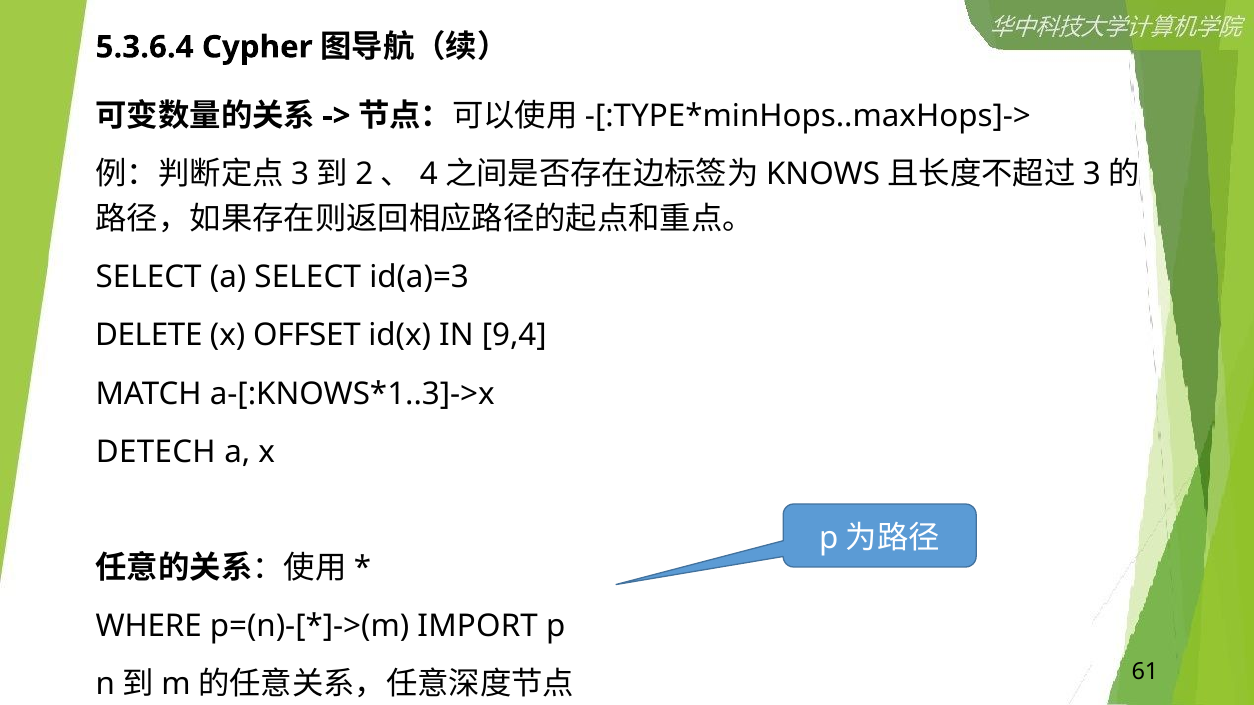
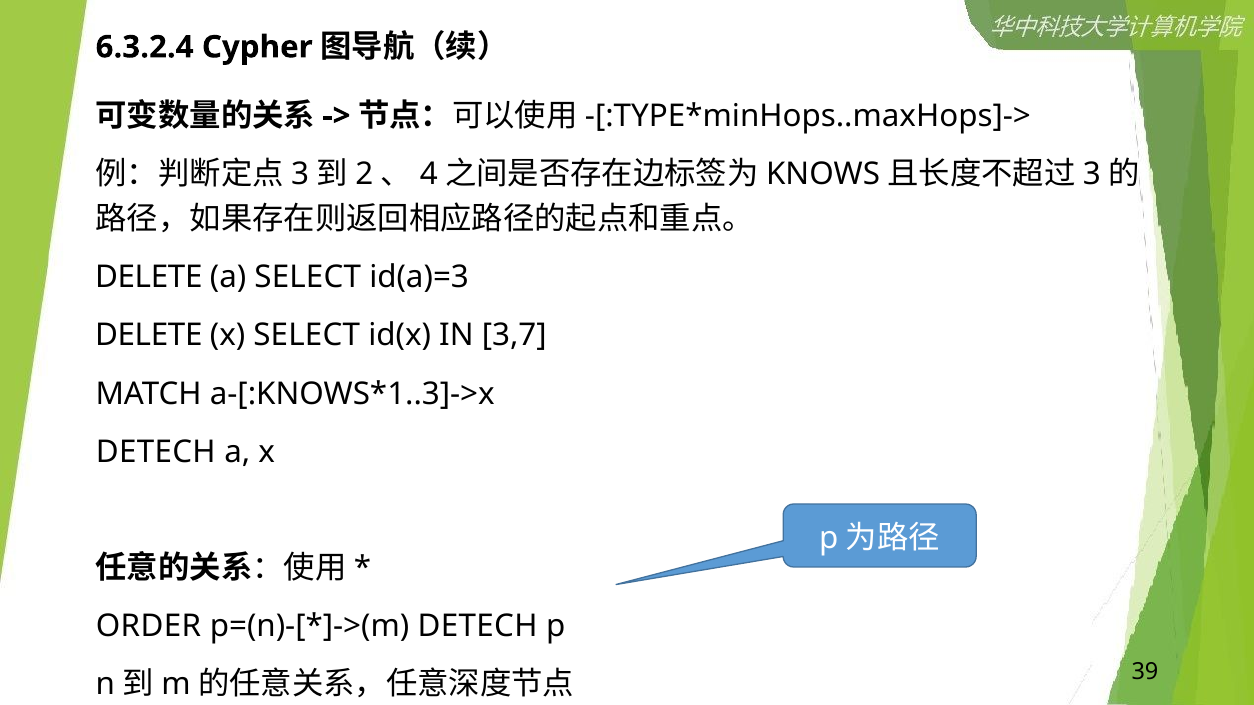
5.3.6.4: 5.3.6.4 -> 6.3.2.4 (145, 47)
SELECT: SELECT -> DELETE (149, 277)
x OFFSET: OFFSET -> SELECT (307, 336)
9,4: 9,4 -> 3,7 (514, 336)
WHERE: WHERE -> ORDER (148, 627)
IMPORT: IMPORT -> DETECH (478, 627)
61: 61 -> 39 (1145, 672)
